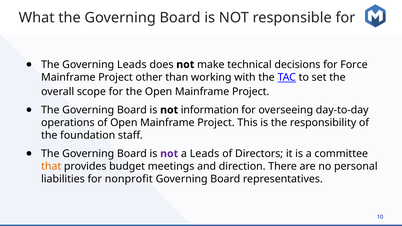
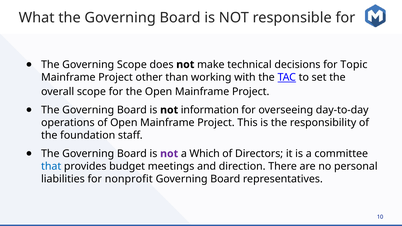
Governing Leads: Leads -> Scope (132, 65)
Force: Force -> Topic (354, 65)
a Leads: Leads -> Which (205, 154)
that colour: orange -> blue (51, 166)
